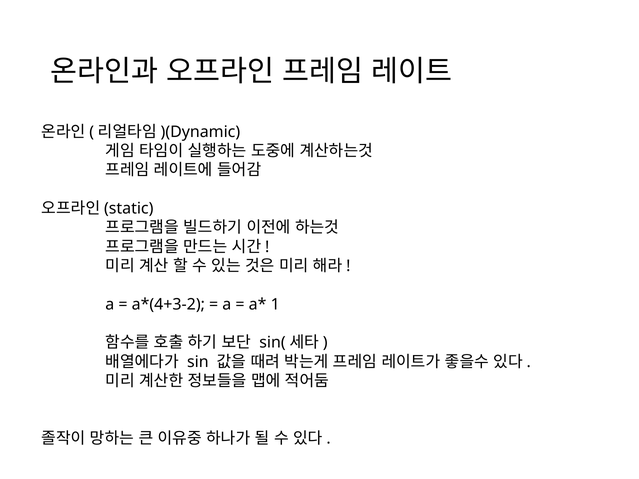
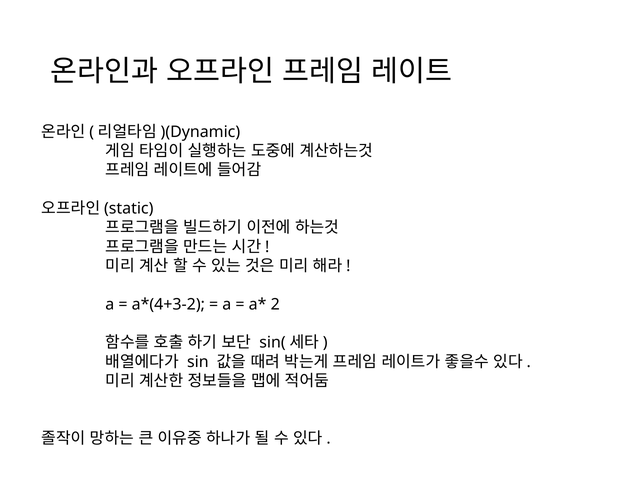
1: 1 -> 2 (275, 304)
